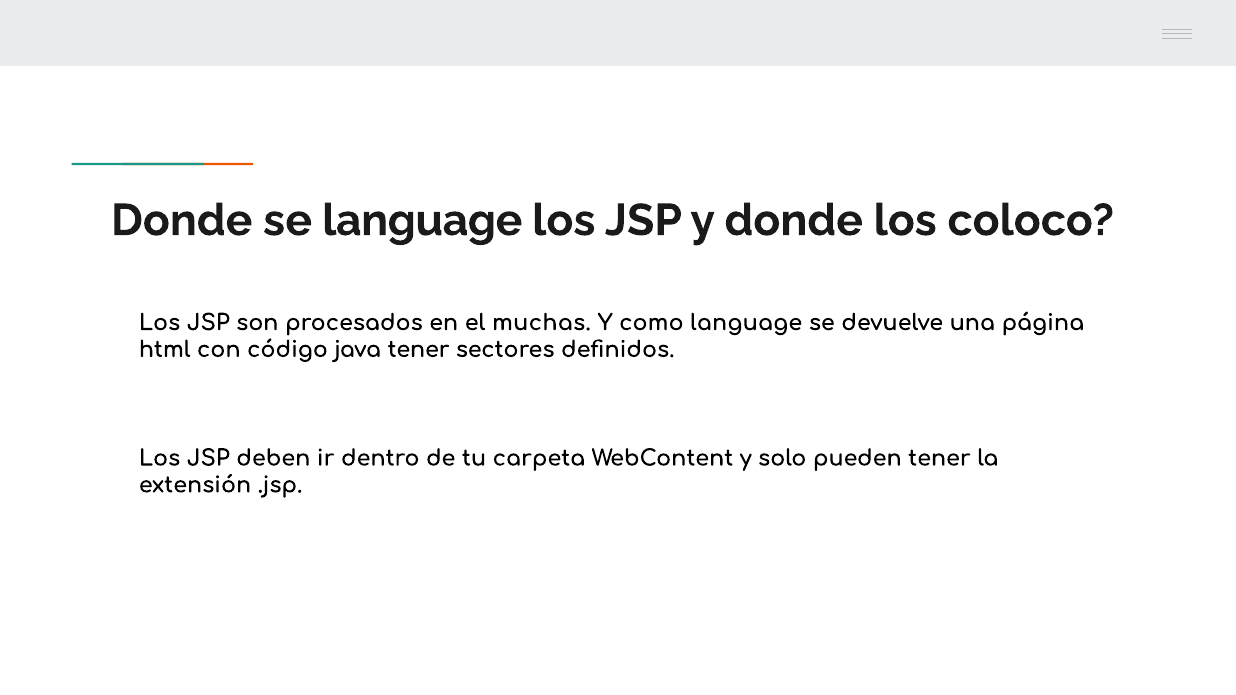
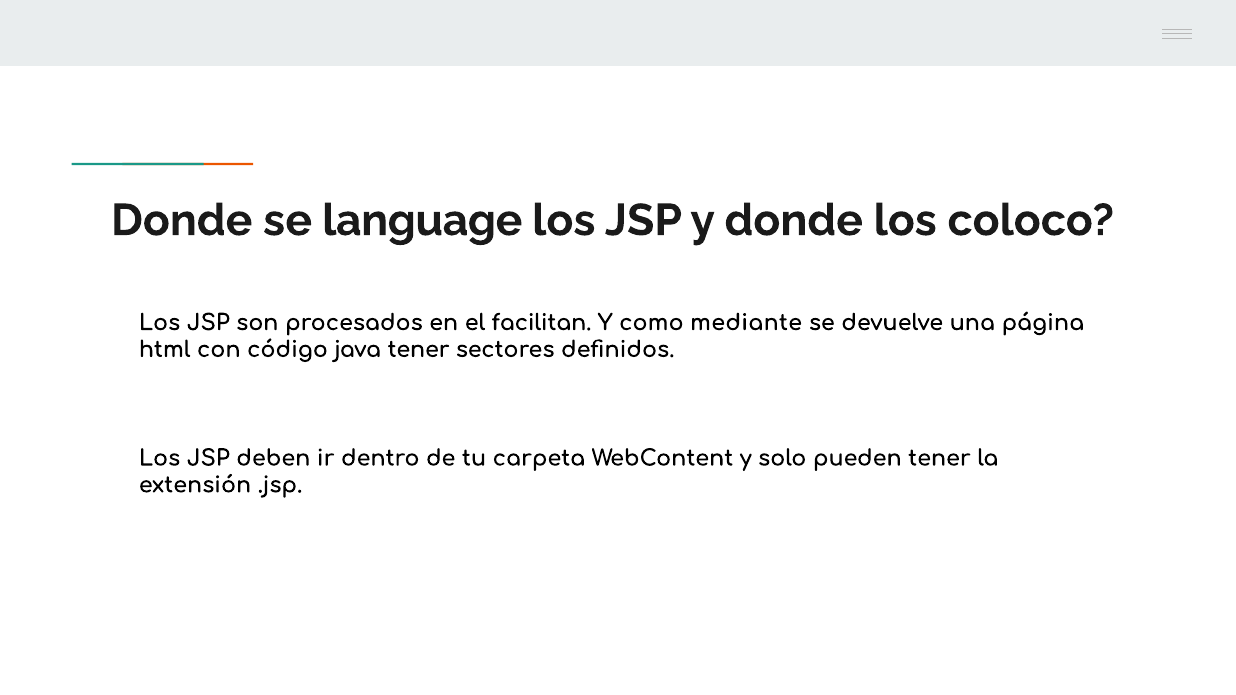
muchas: muchas -> facilitan (542, 323)
como language: language -> mediante (746, 323)
